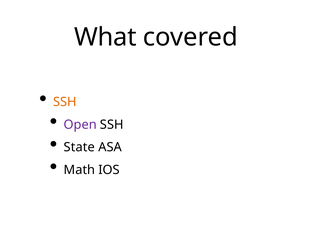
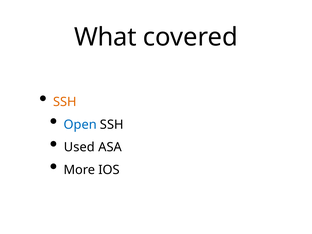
Open colour: purple -> blue (80, 125)
State: State -> Used (79, 147)
Math: Math -> More (79, 170)
